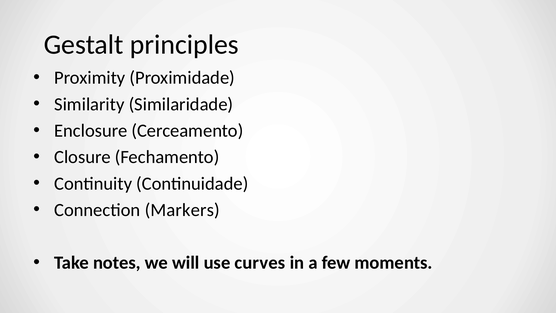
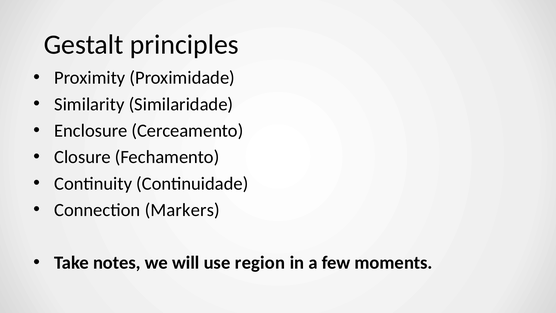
curves: curves -> region (260, 263)
